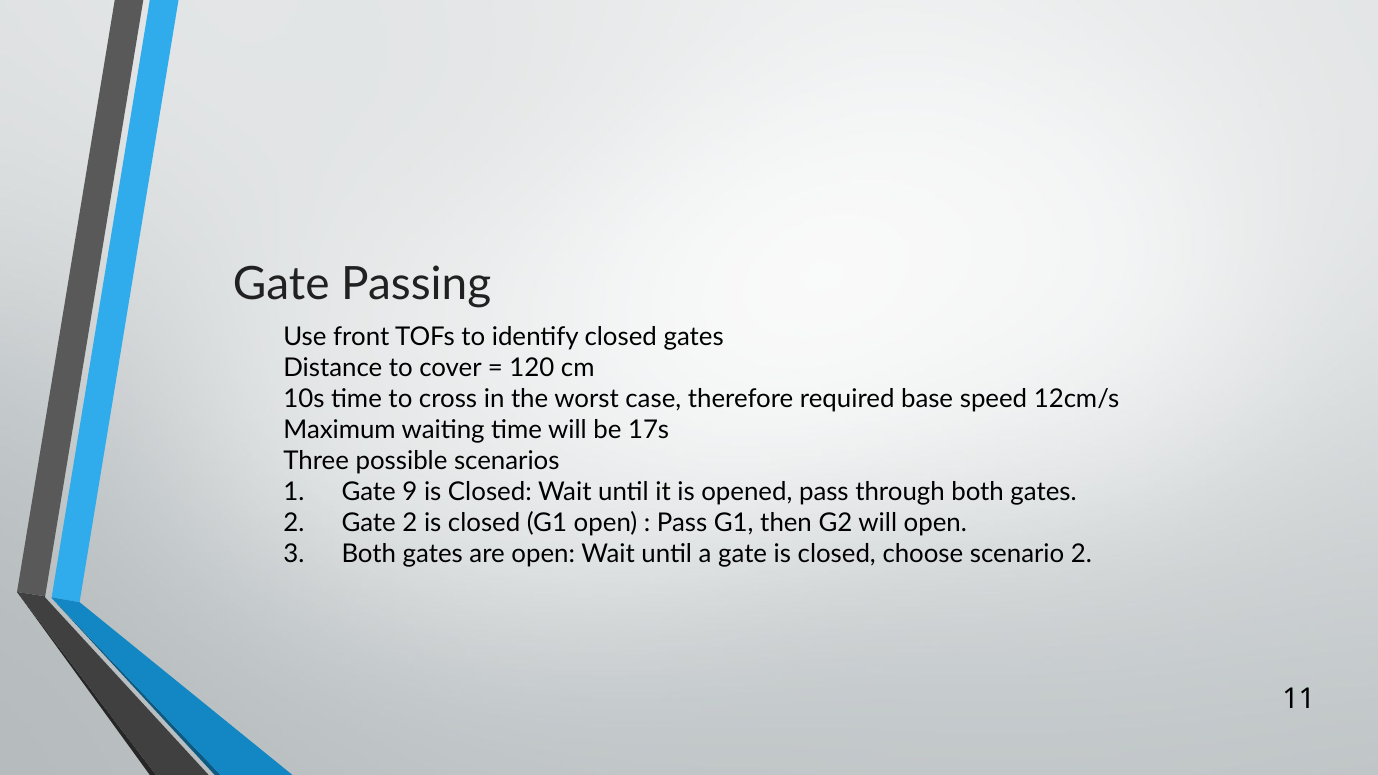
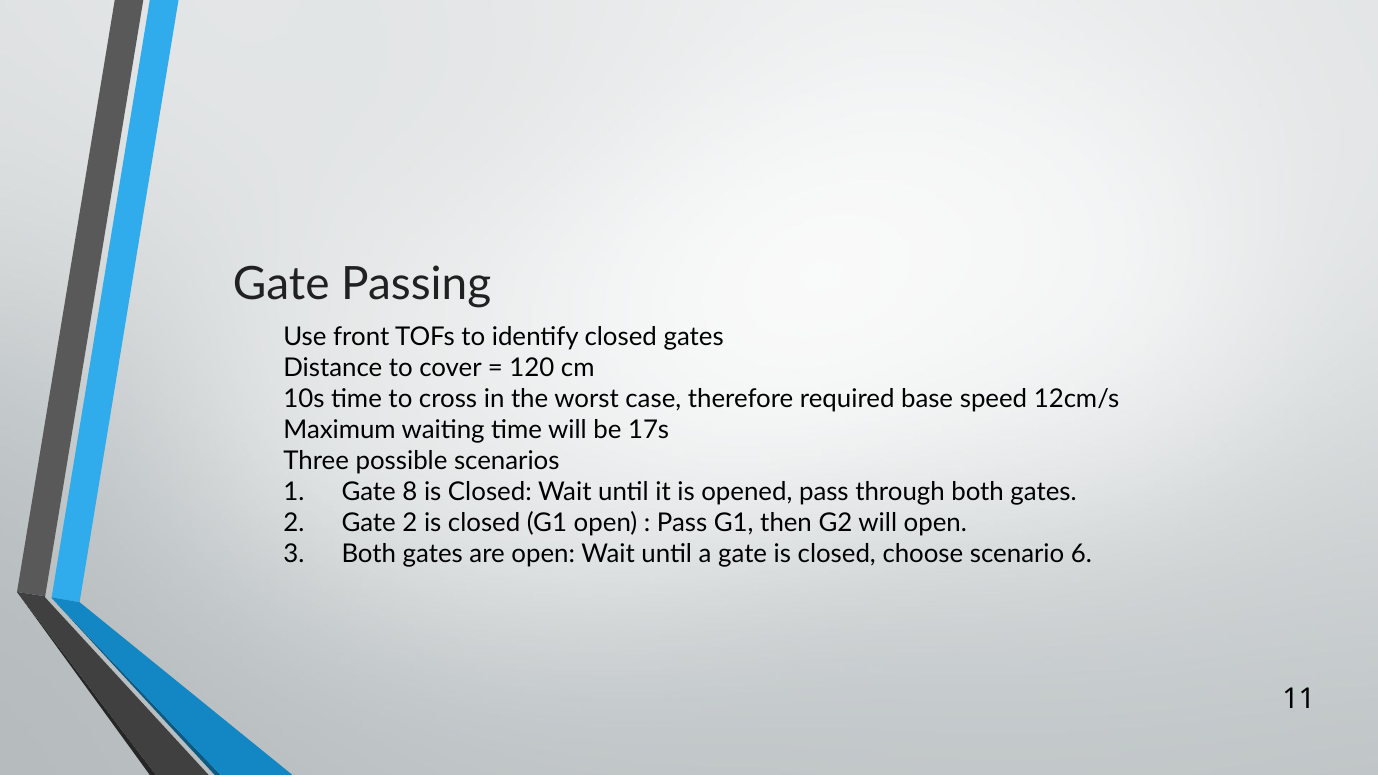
9: 9 -> 8 (410, 492)
scenario 2: 2 -> 6 (1081, 554)
